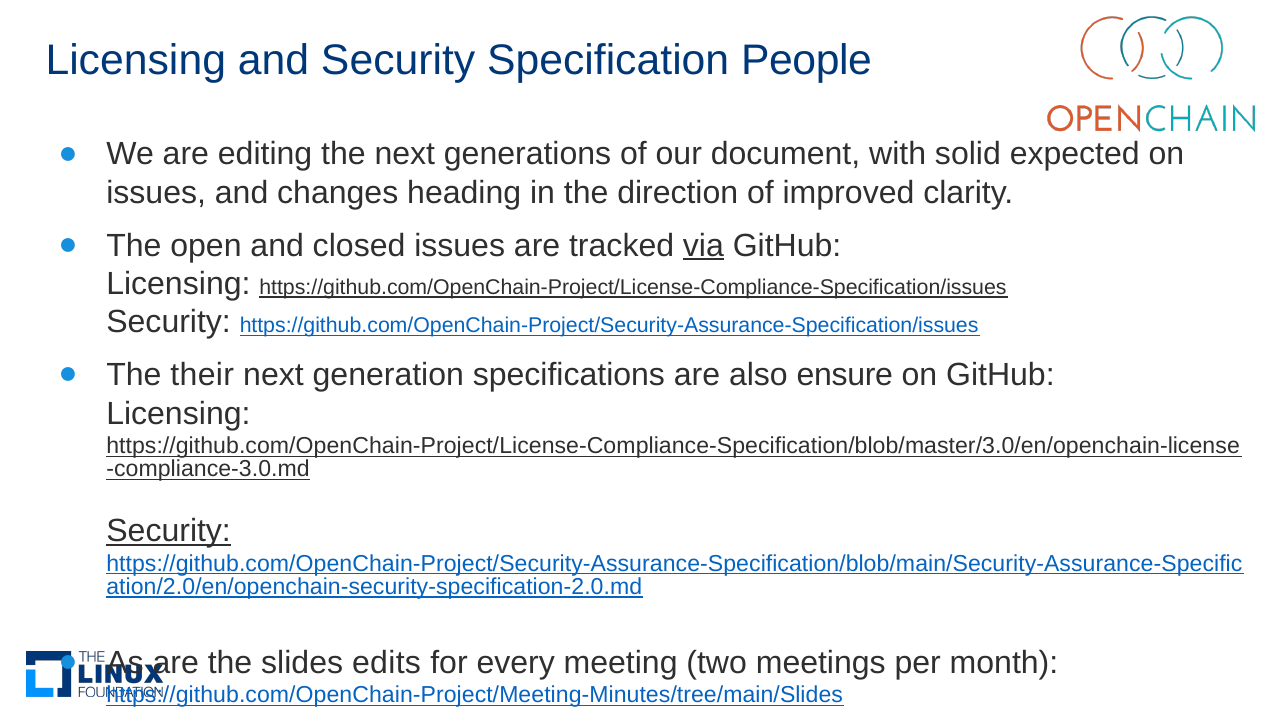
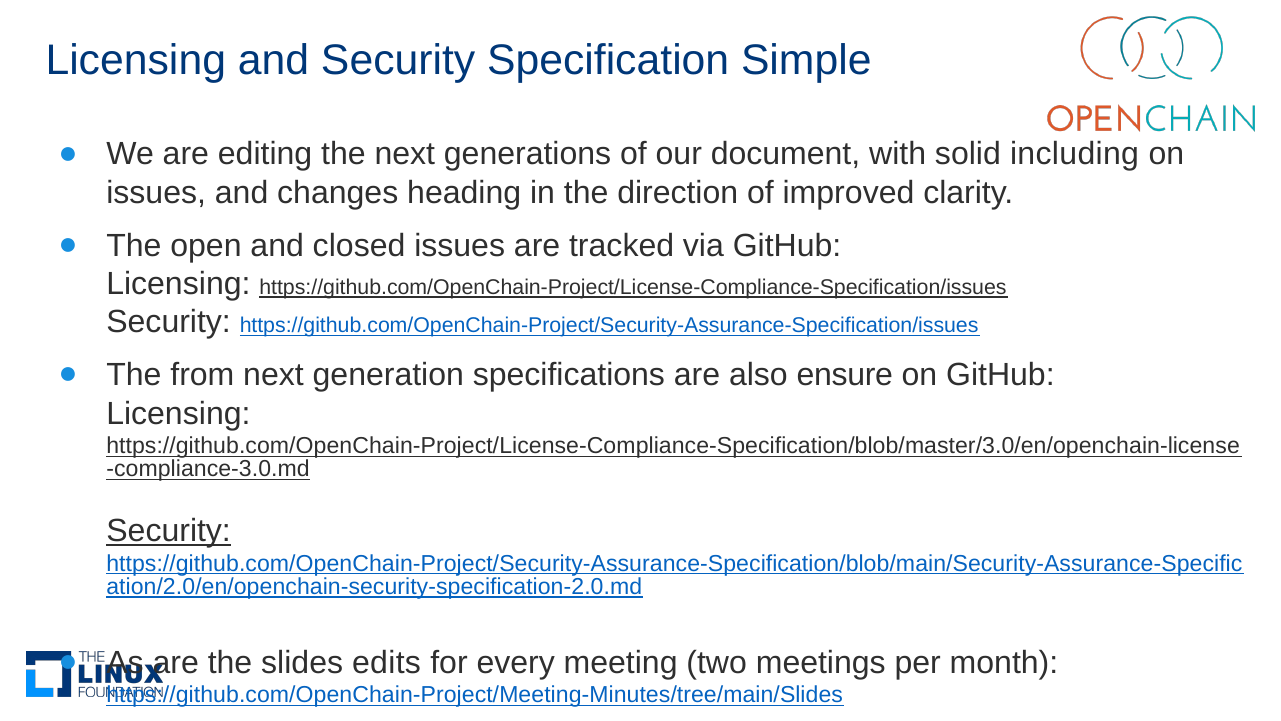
People: People -> Simple (806, 61)
expected: expected -> including (1075, 154)
via underline: present -> none (703, 245)
their: their -> from (202, 375)
